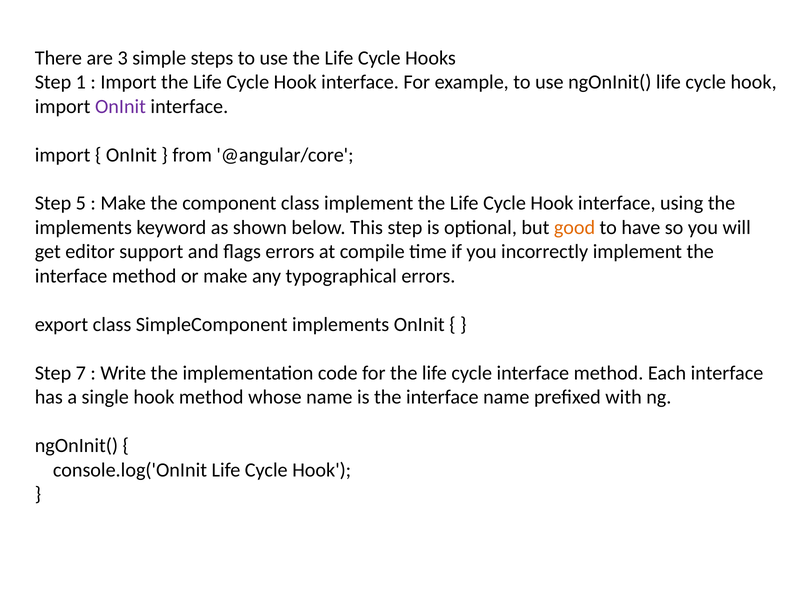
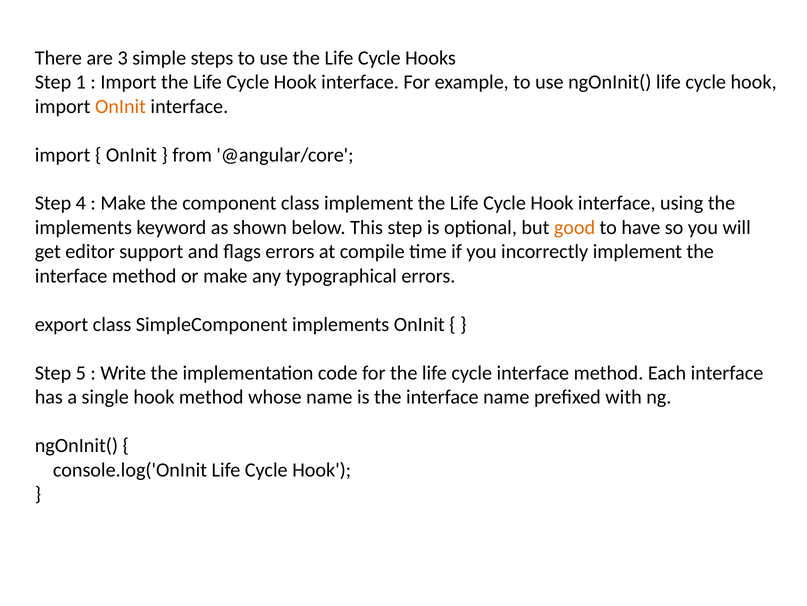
OnInit colour: purple -> orange (120, 106)
5: 5 -> 4 (81, 203)
7: 7 -> 5 (81, 373)
